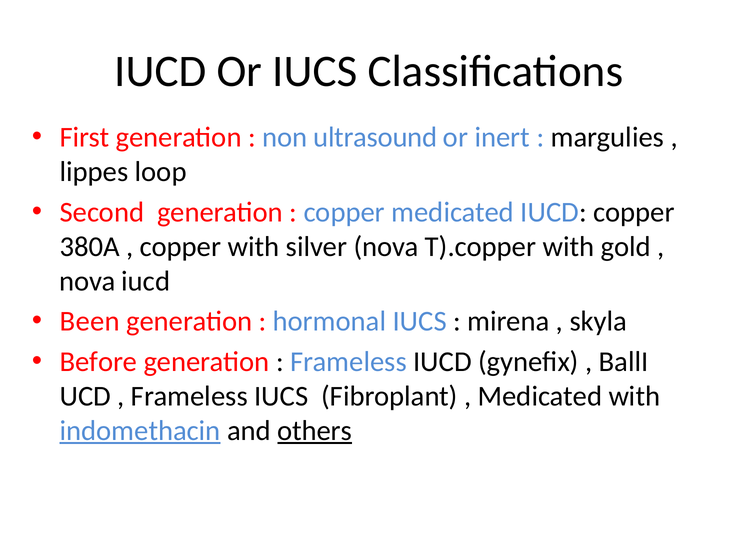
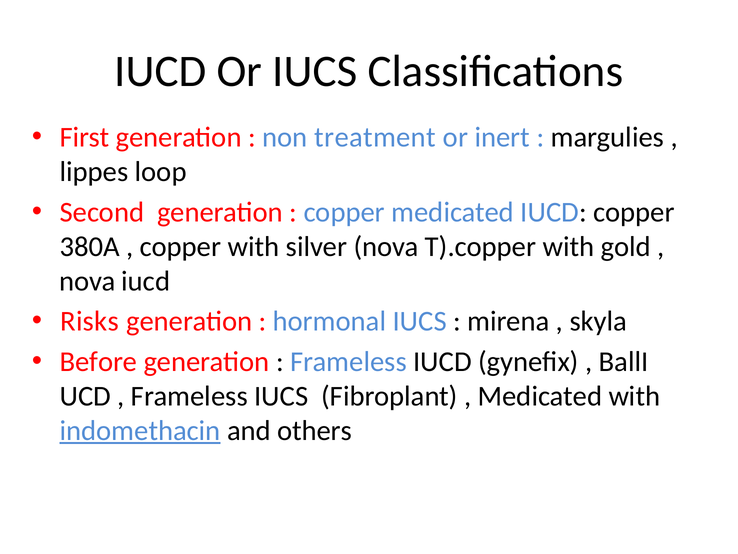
ultrasound: ultrasound -> treatment (375, 137)
Been: Been -> Risks (90, 321)
others underline: present -> none (315, 430)
